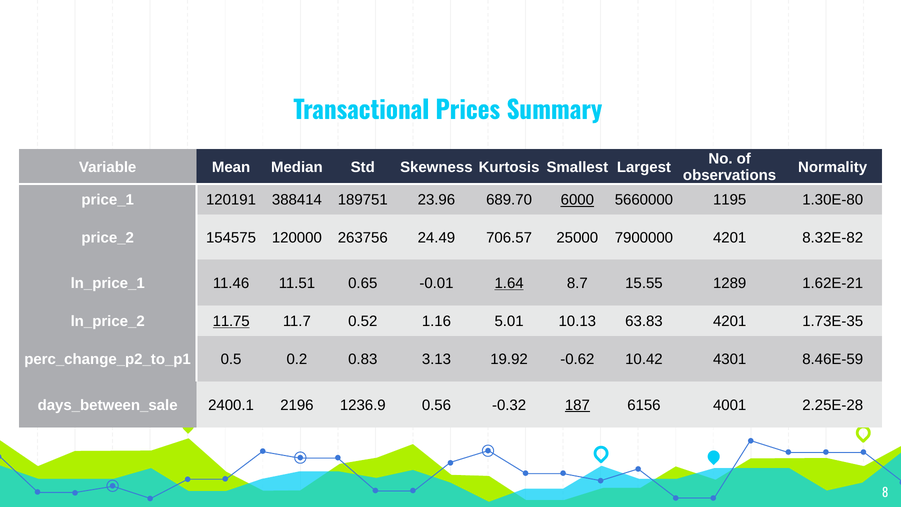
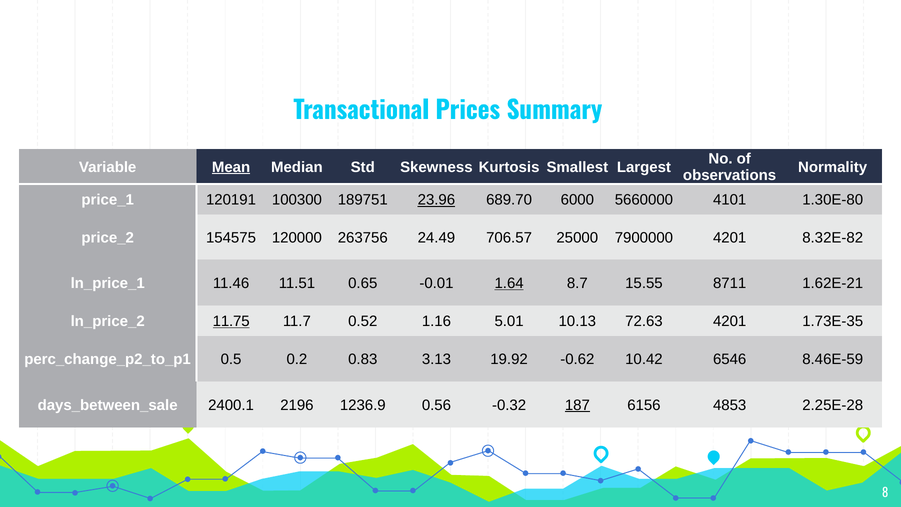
Mean underline: none -> present (231, 167)
388414: 388414 -> 100300 (297, 200)
23.96 underline: none -> present (436, 200)
6000 underline: present -> none (577, 200)
1195: 1195 -> 4101 (730, 200)
1289: 1289 -> 8711 (730, 283)
63.83: 63.83 -> 72.63 (644, 321)
4301: 4301 -> 6546 (730, 359)
4001: 4001 -> 4853 (730, 405)
